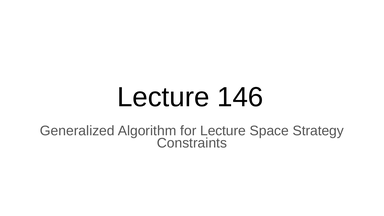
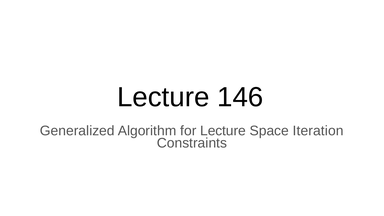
Strategy: Strategy -> Iteration (318, 131)
